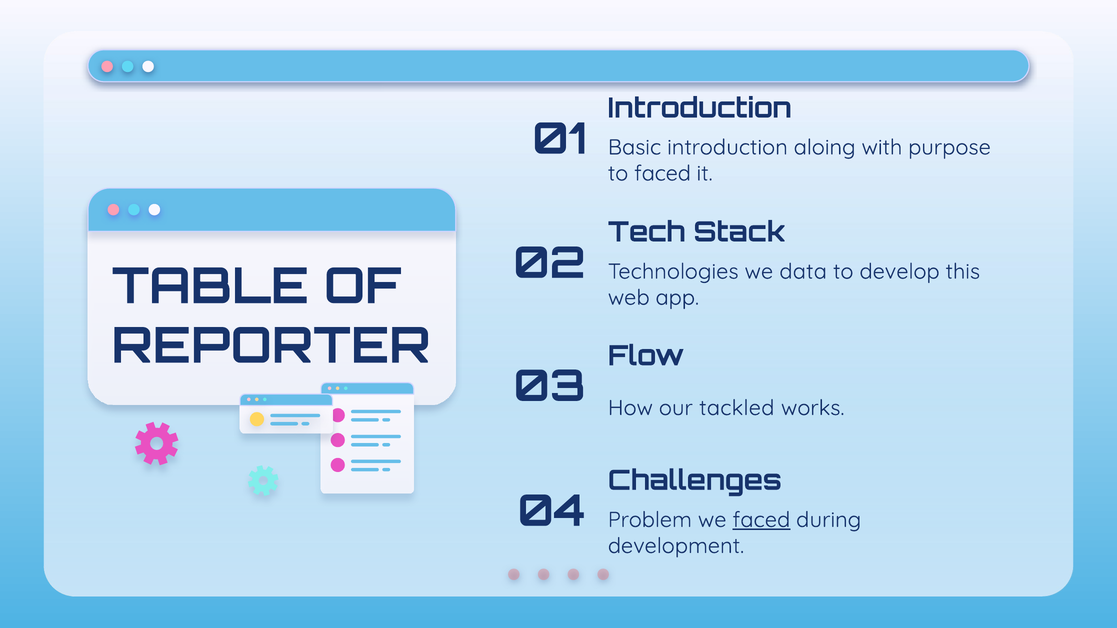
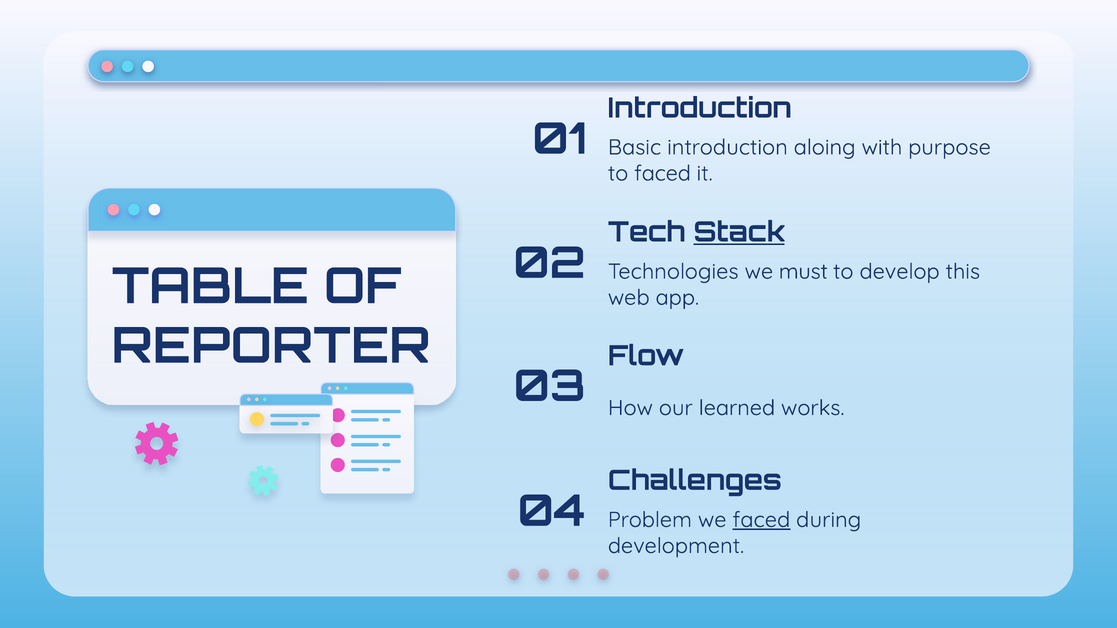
Stack underline: none -> present (739, 232)
data: data -> must (803, 272)
tackled: tackled -> learned (737, 408)
